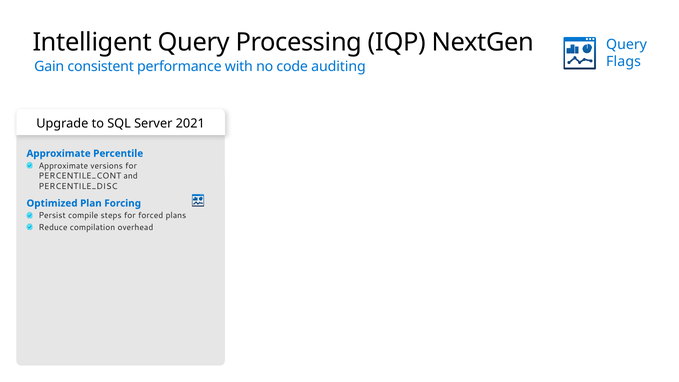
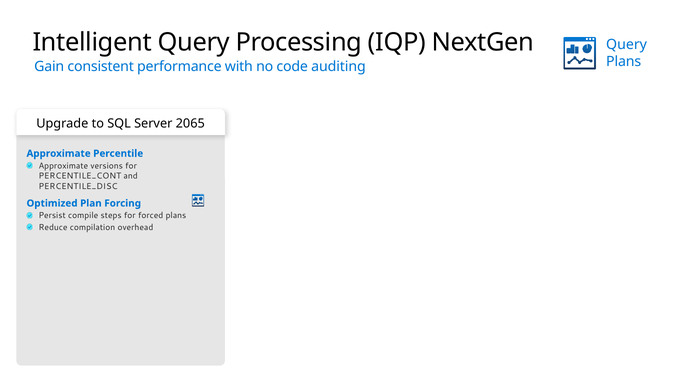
Flags: Flags -> Plans (624, 62)
2021: 2021 -> 2065 (190, 124)
